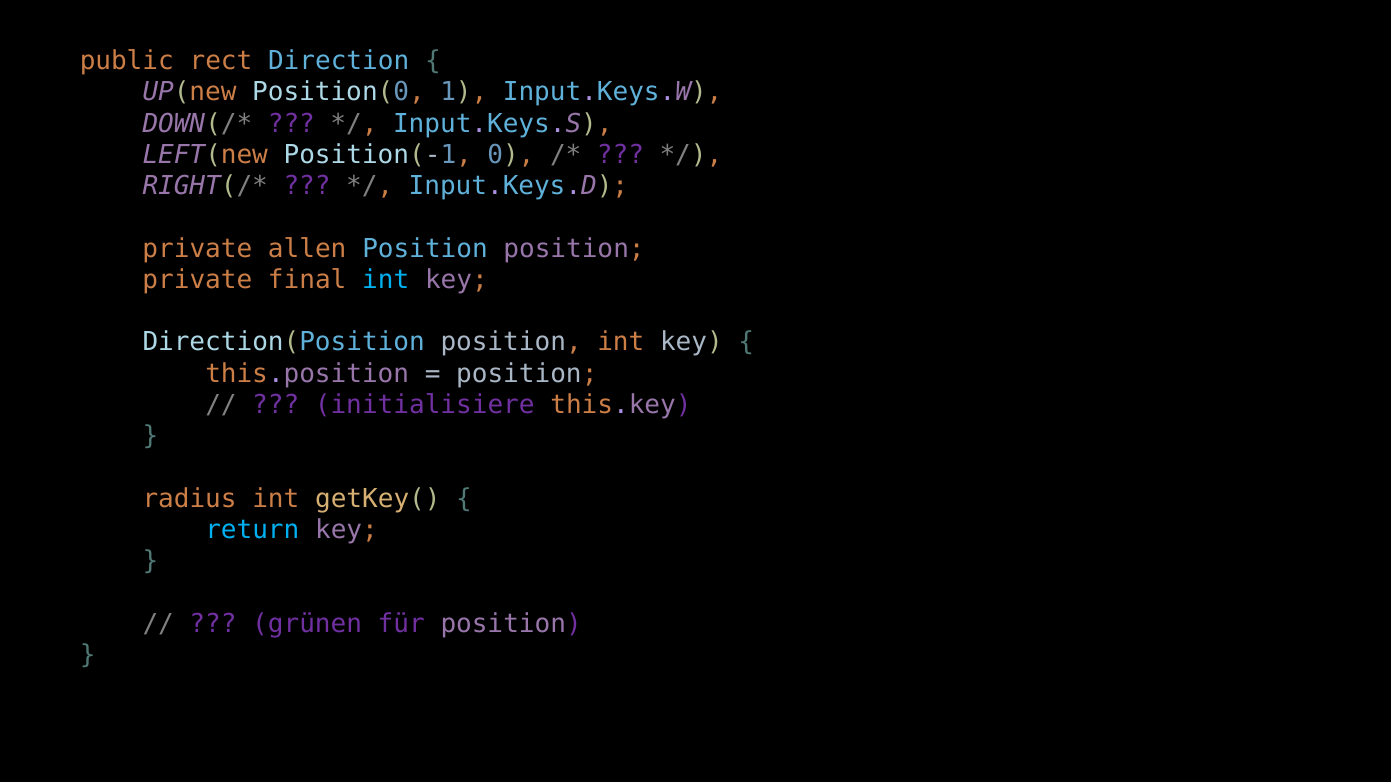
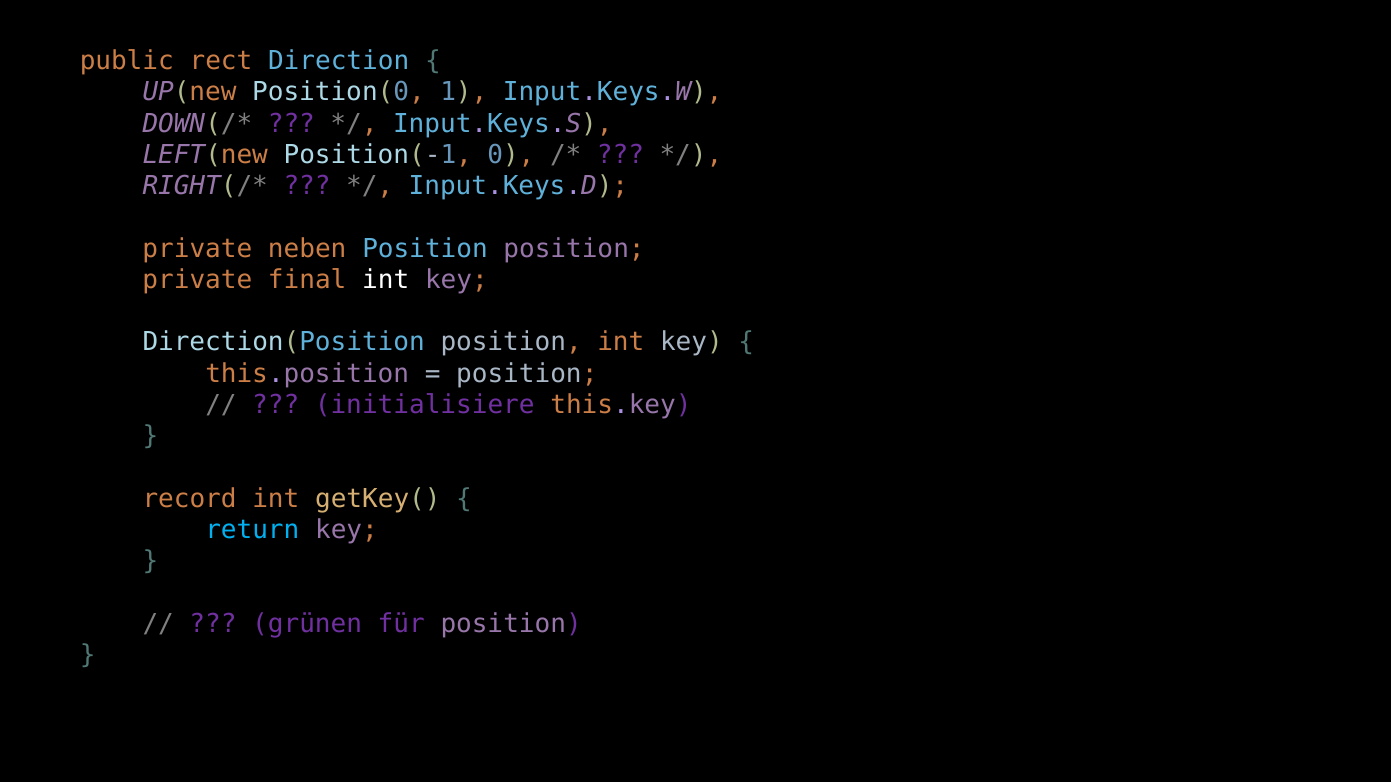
allen: allen -> neben (307, 249)
int colour: light blue -> white (386, 280)
radius: radius -> record (190, 499)
